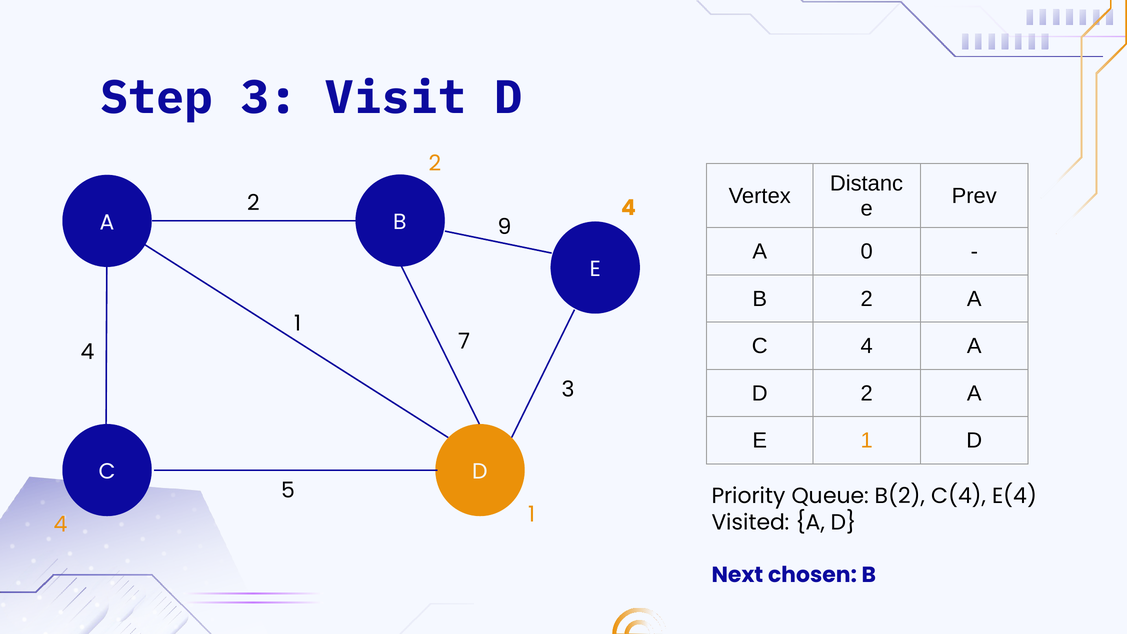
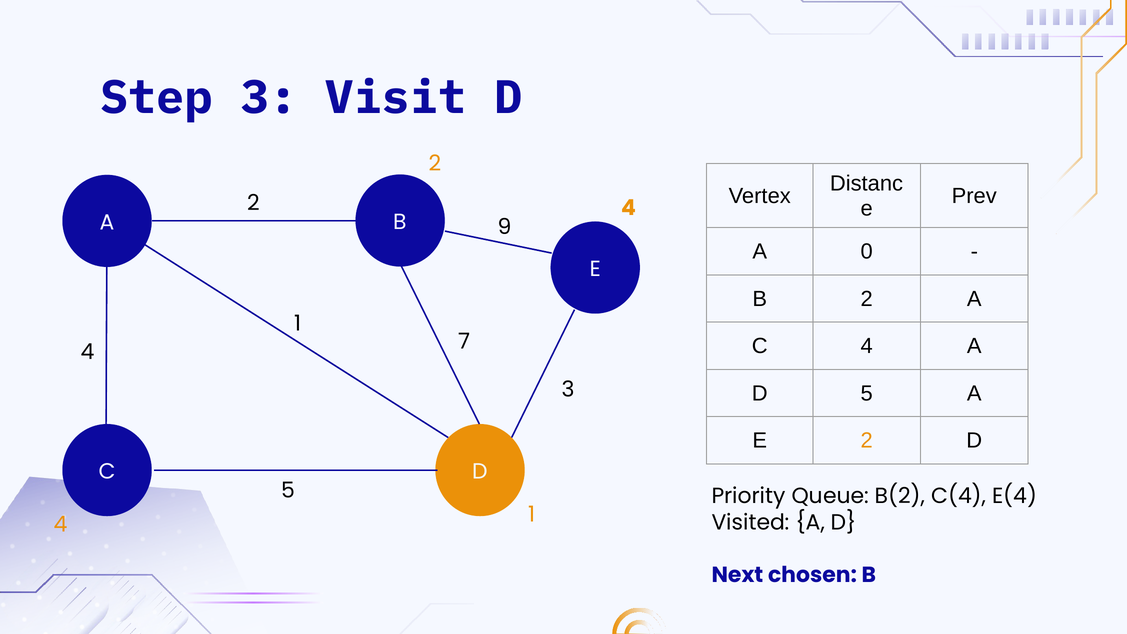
D 2: 2 -> 5 (867, 393)
E 1: 1 -> 2 (867, 441)
